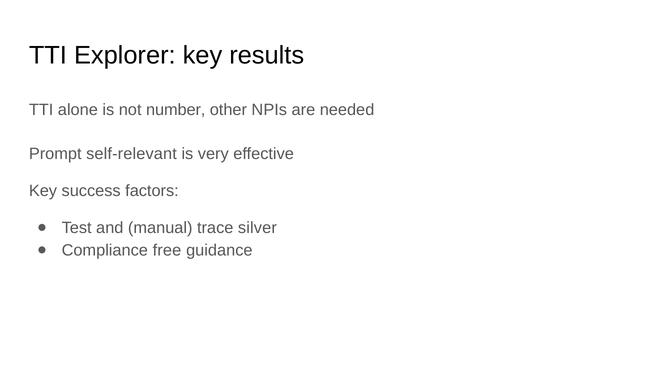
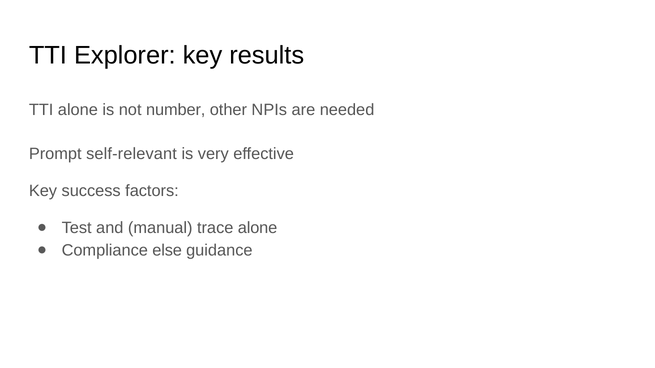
trace silver: silver -> alone (258, 228)
free: free -> else (167, 251)
